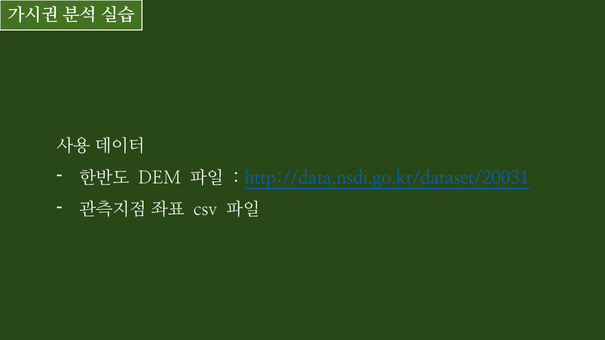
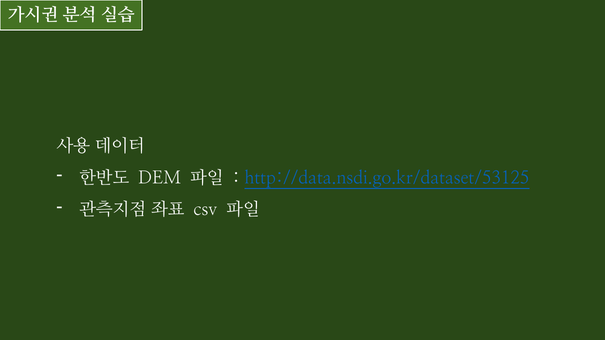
http://data.nsdi.go.kr/dataset/20031: http://data.nsdi.go.kr/dataset/20031 -> http://data.nsdi.go.kr/dataset/53125 (387, 178)
